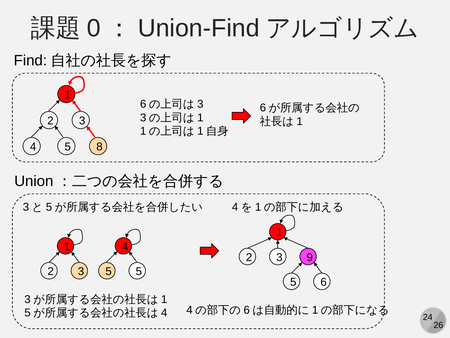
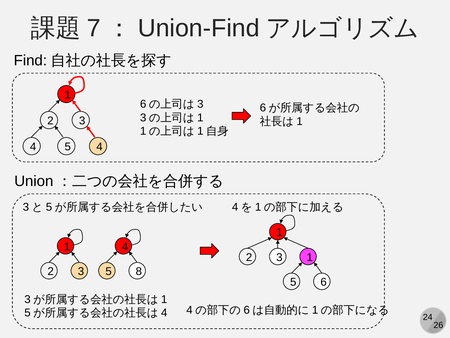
0: 0 -> 7 (94, 28)
5 8: 8 -> 4 (99, 147)
3 9: 9 -> 1 (310, 257)
5 5: 5 -> 8 (139, 271)
